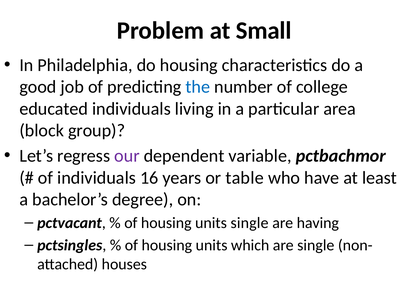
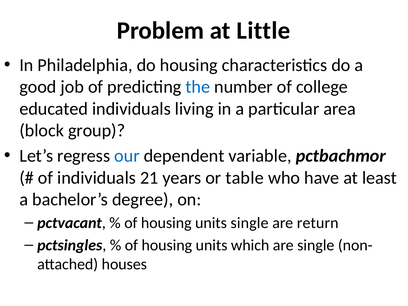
Small: Small -> Little (263, 31)
our colour: purple -> blue (127, 156)
16: 16 -> 21 (149, 178)
having: having -> return (318, 223)
